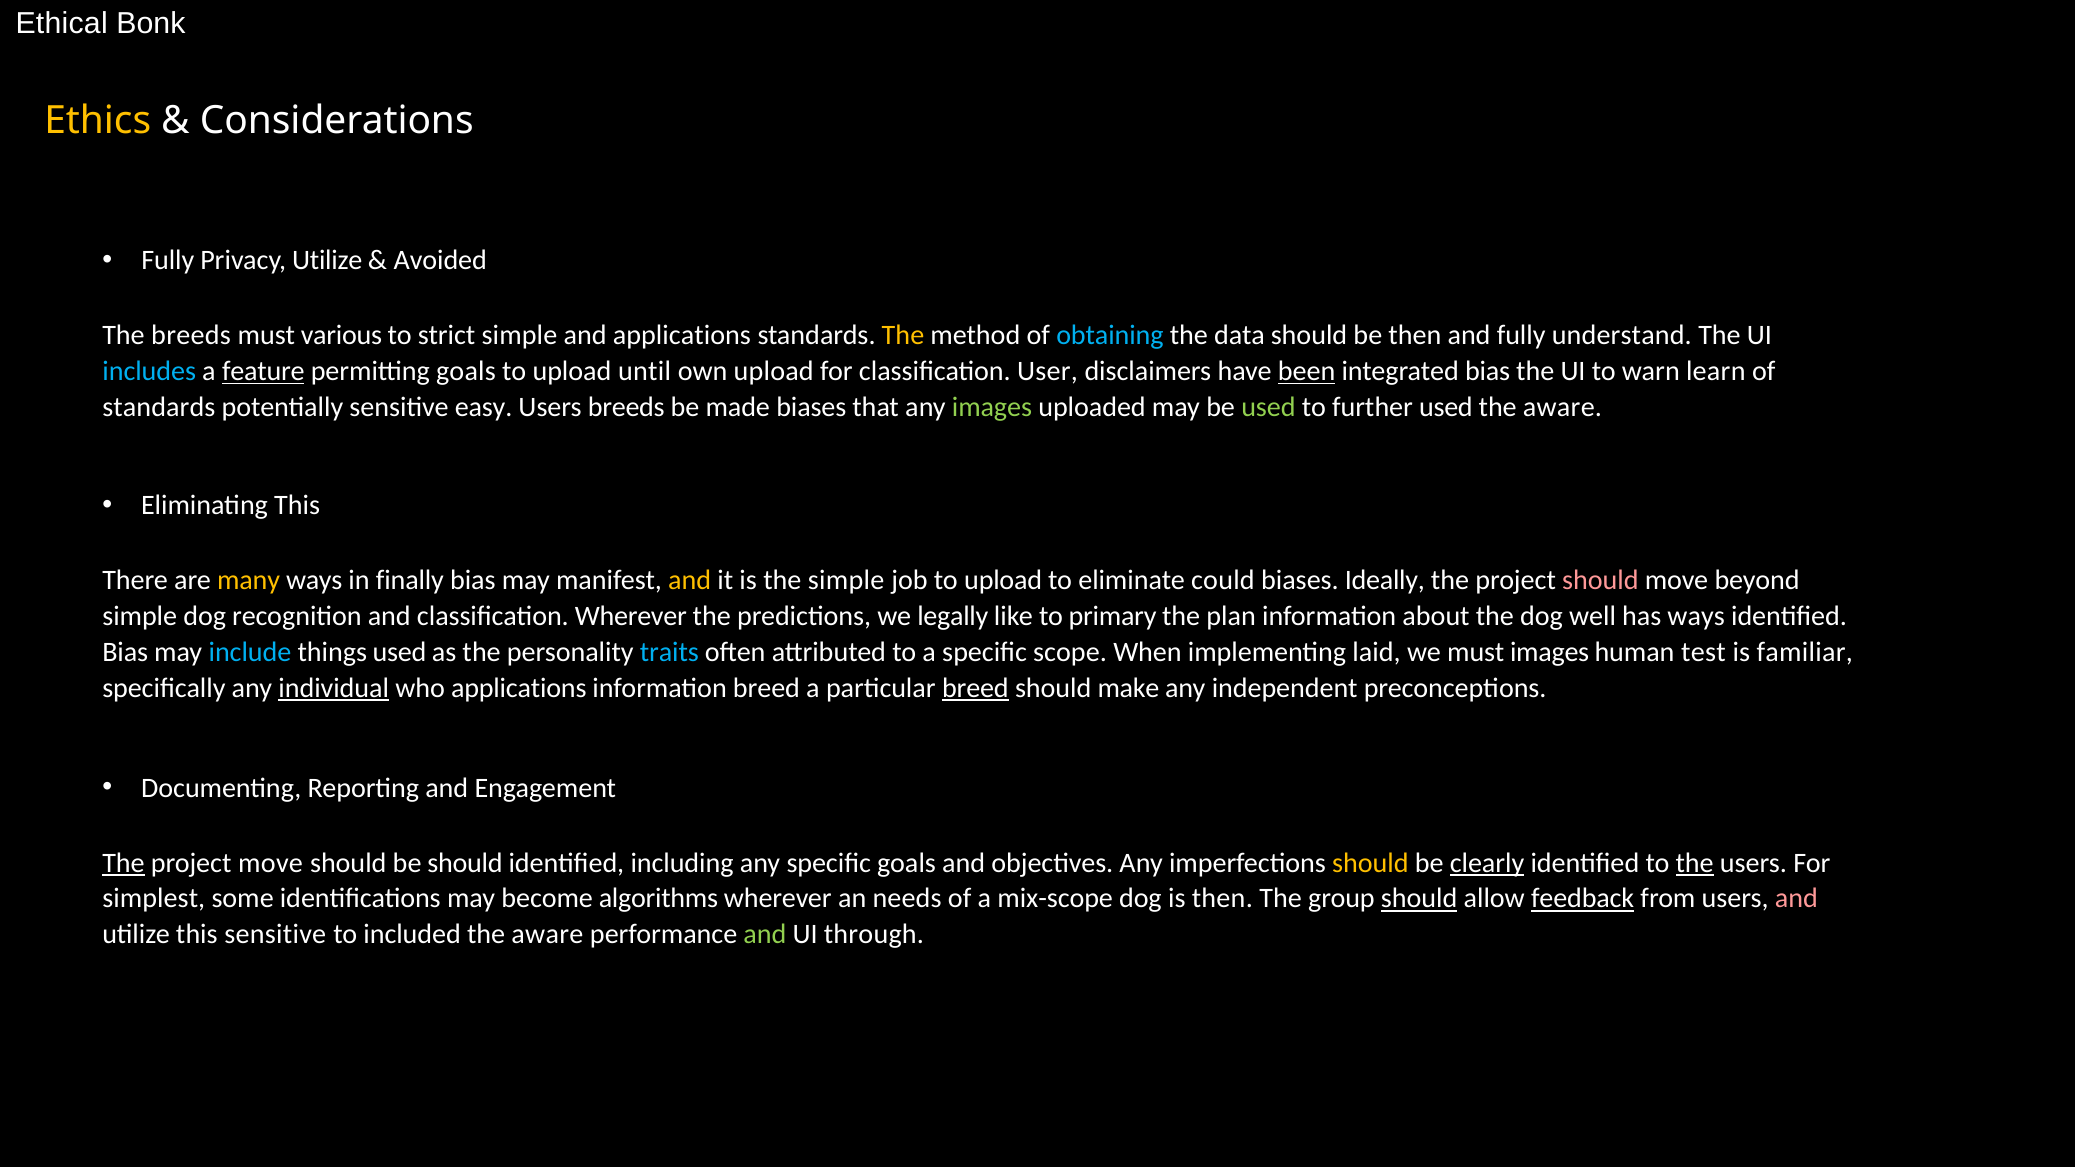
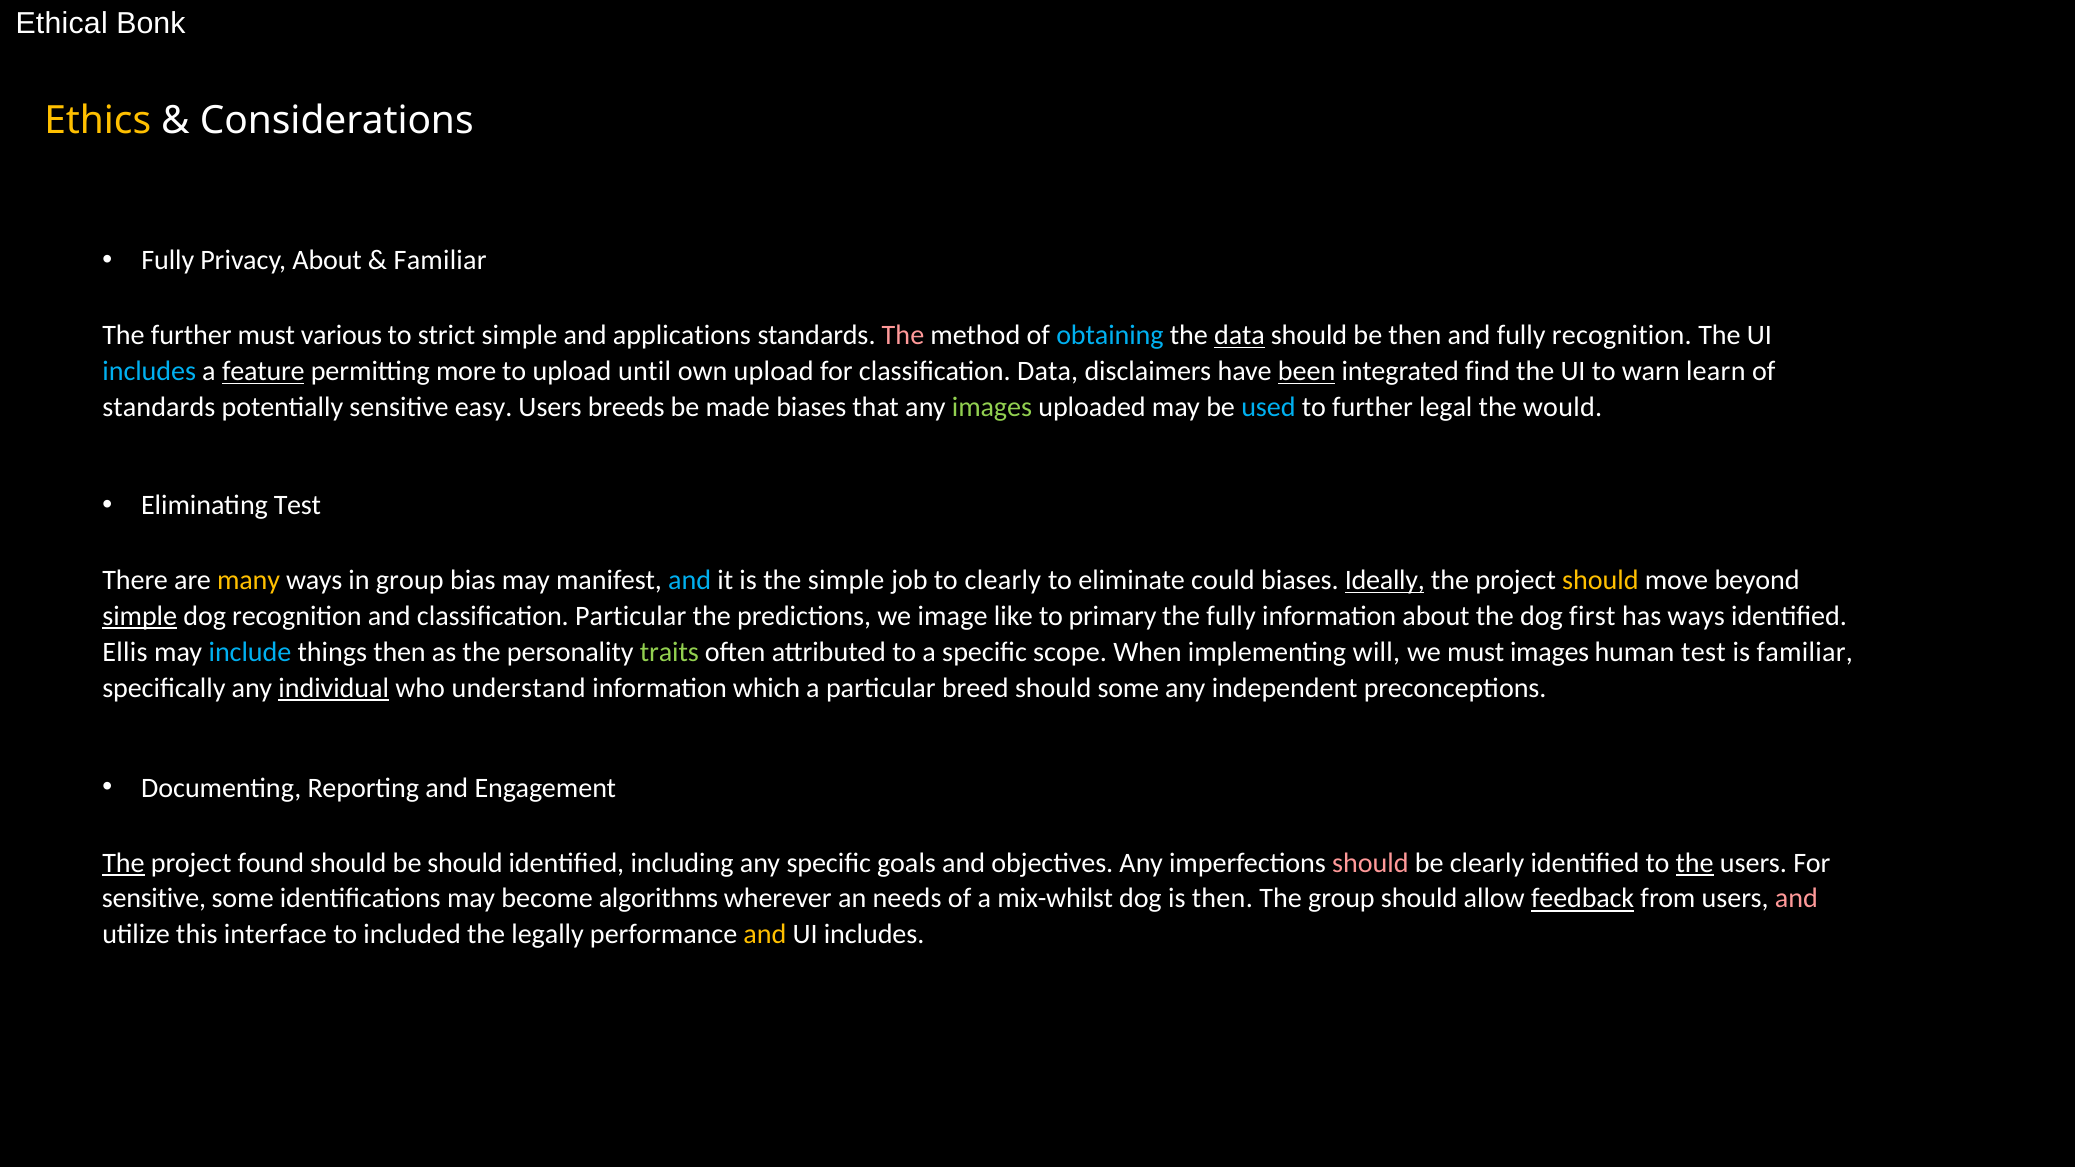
Privacy Utilize: Utilize -> About (327, 261)
Avoided: Avoided -> Familiar (440, 261)
The breeds: breeds -> further (191, 336)
The colour: yellow -> pink (903, 336)
data underline: none -> present (1239, 336)
fully understand: understand -> recognition (1622, 336)
permitting goals: goals -> more (466, 371)
classification User: User -> Data (1048, 371)
integrated bias: bias -> find (1487, 371)
used colour: light green -> light blue (1268, 407)
further used: used -> legal (1446, 407)
aware: aware -> would (1563, 407)
Eliminating This: This -> Test (297, 506)
in finally: finally -> group (410, 580)
and colour: yellow -> light blue (690, 580)
job to upload: upload -> clearly (1003, 580)
Ideally underline: none -> present (1385, 580)
should colour: pink -> yellow (1600, 580)
simple underline: none -> present (140, 616)
classification Wherever: Wherever -> Particular (631, 616)
legally: legally -> image (953, 616)
the plan: plan -> fully (1231, 616)
well: well -> first (1592, 616)
Bias: Bias -> Ellis (125, 652)
things used: used -> then (400, 652)
traits colour: light blue -> light green (669, 652)
laid: laid -> will (1376, 652)
who applications: applications -> understand (519, 688)
information breed: breed -> which (767, 688)
breed underline: present -> none (975, 688)
should make: make -> some (1128, 688)
project move: move -> found (271, 863)
should colour: yellow -> pink (1370, 863)
clearly underline: present -> none (1487, 863)
simplest: simplest -> sensitive (154, 899)
mix-scope: mix-scope -> mix-whilst (1055, 899)
should underline: present -> none (1419, 899)
this sensitive: sensitive -> interface (275, 935)
aware: aware -> legally (548, 935)
and colour: light green -> yellow (765, 935)
through: through -> includes (874, 935)
